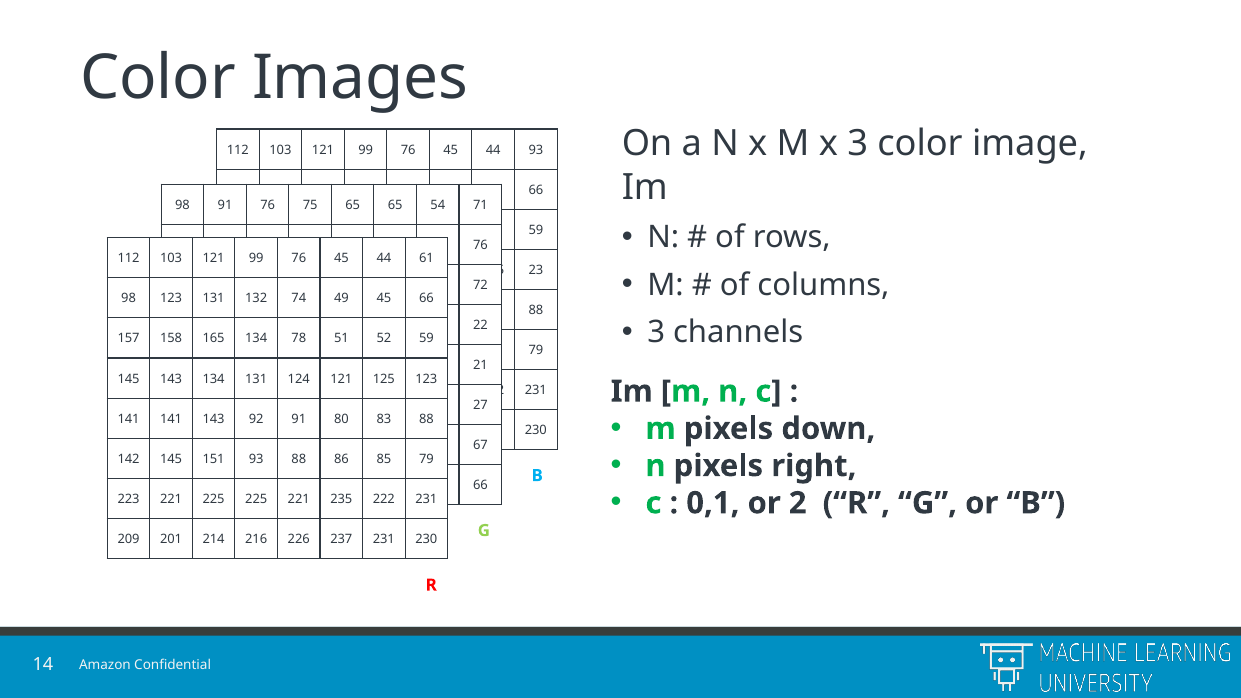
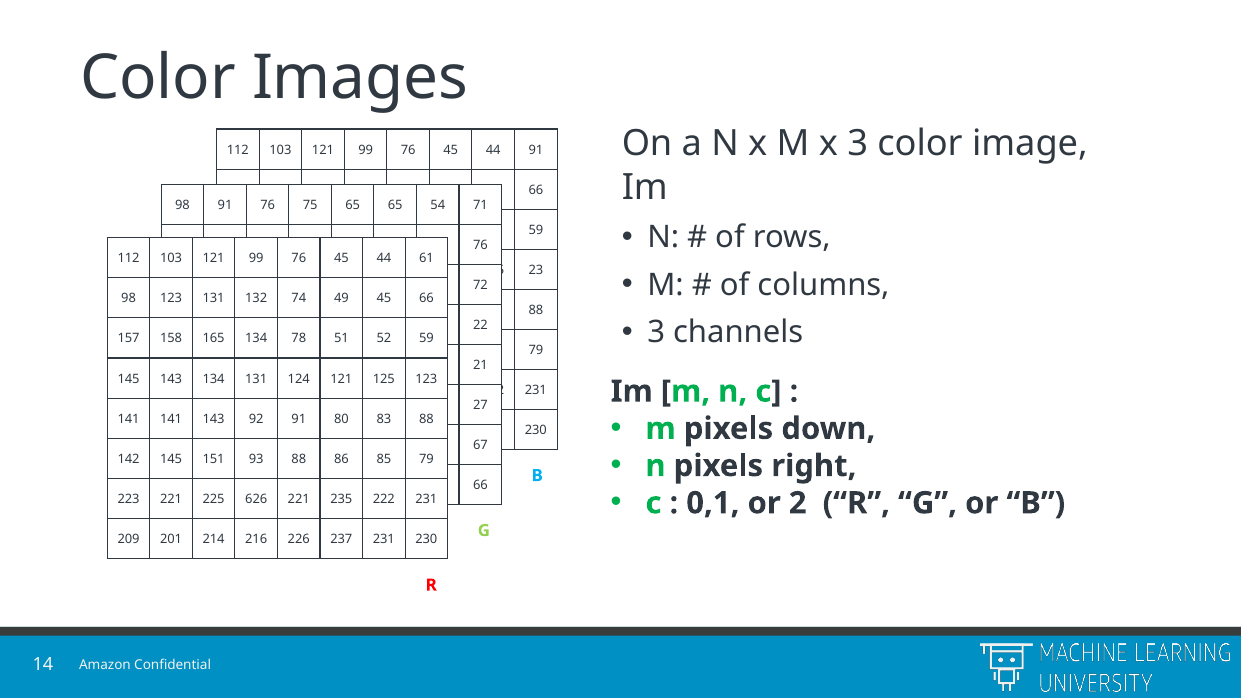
44 93: 93 -> 91 (536, 150)
225 225: 225 -> 626 (256, 499)
